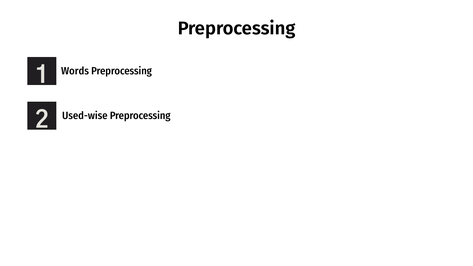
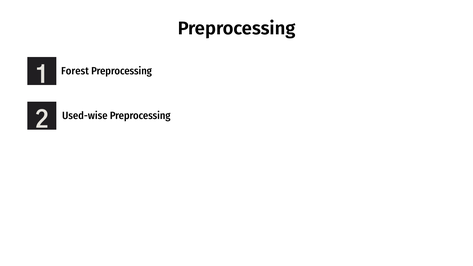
Words: Words -> Forest (75, 71)
